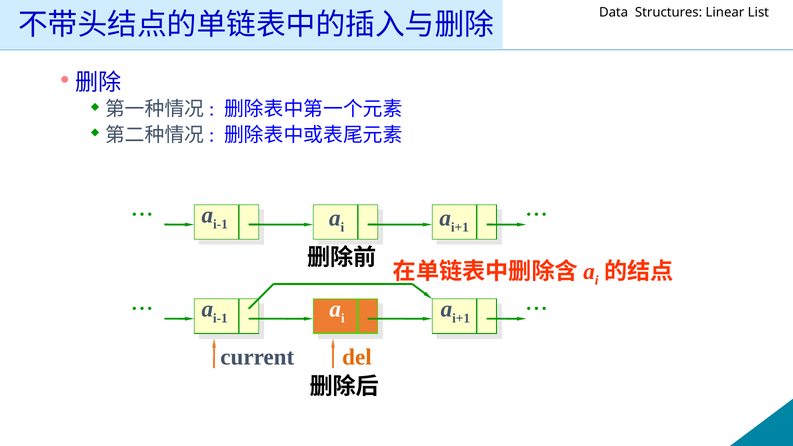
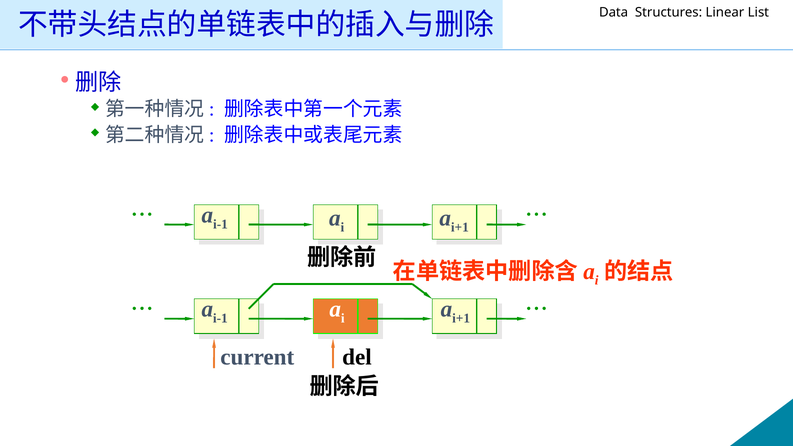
del colour: orange -> black (357, 357)
